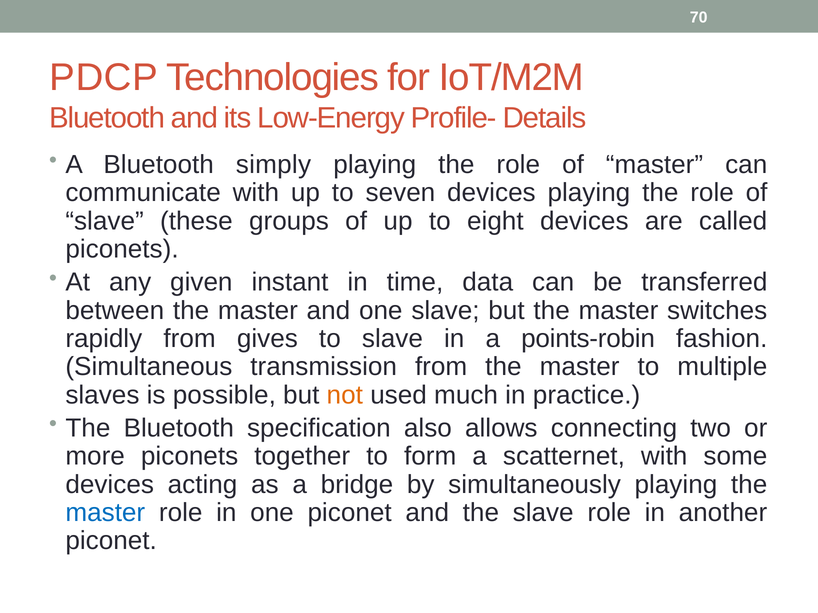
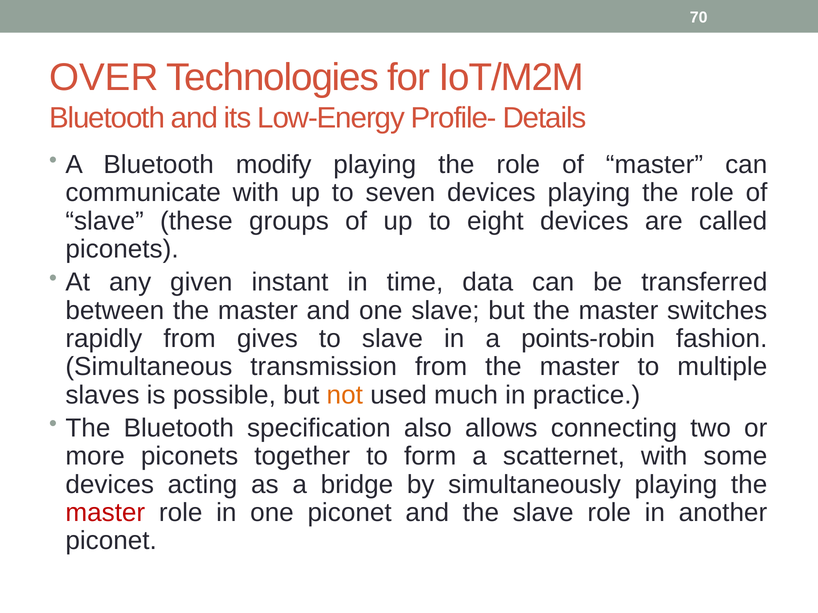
PDCP: PDCP -> OVER (104, 78)
simply: simply -> modify (274, 165)
master colour: blue -> red (105, 513)
